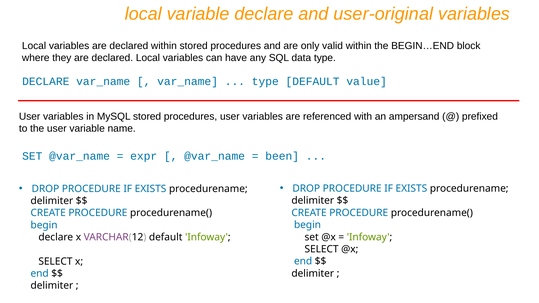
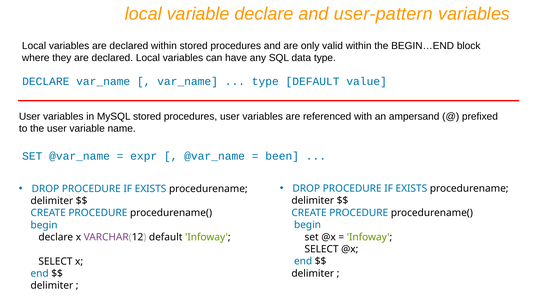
user-original: user-original -> user-pattern (383, 14)
